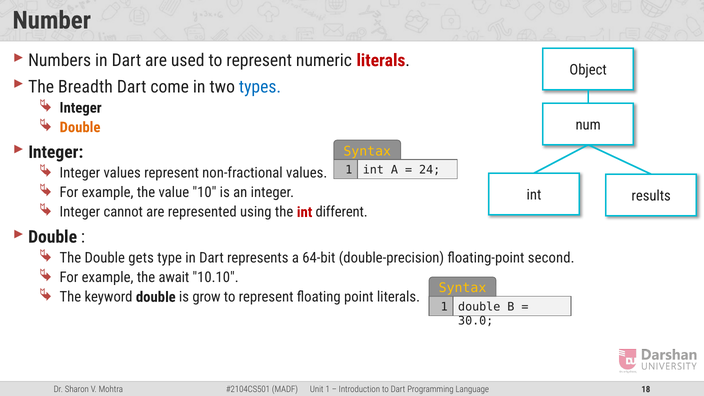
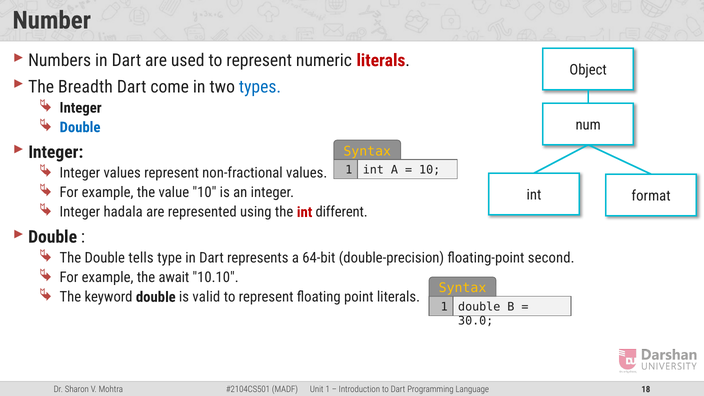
Double colour: orange -> blue (80, 127)
24: 24 -> 10 (430, 170)
results: results -> format (651, 196)
cannot: cannot -> hadala (123, 212)
gets: gets -> tells (141, 258)
grow: grow -> valid (206, 297)
